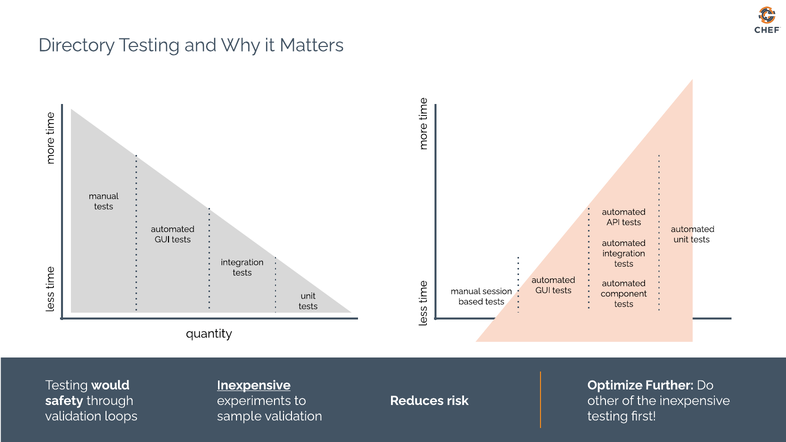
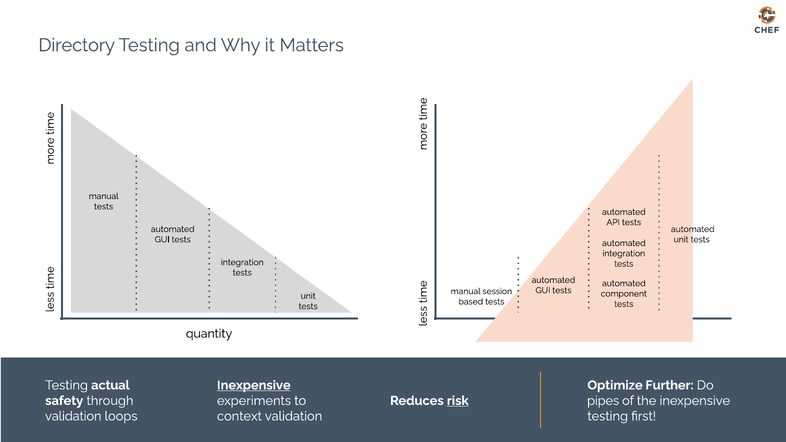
would: would -> actual (110, 385)
risk underline: none -> present (458, 401)
other: other -> pipes (603, 401)
sample: sample -> context (239, 416)
